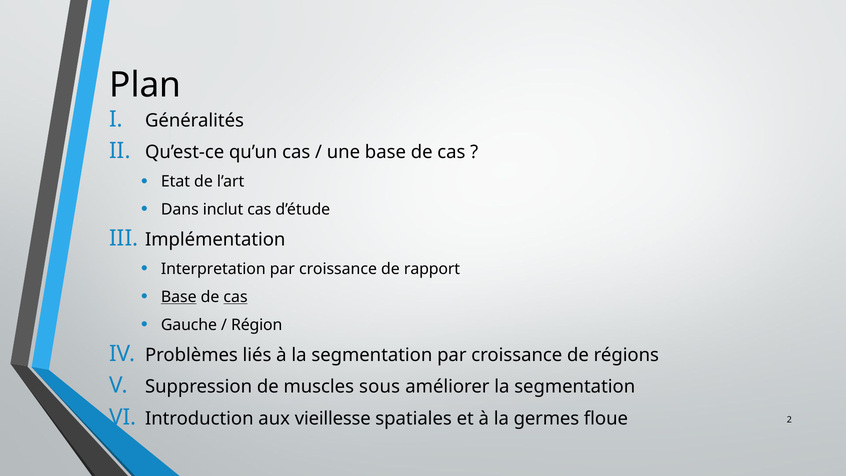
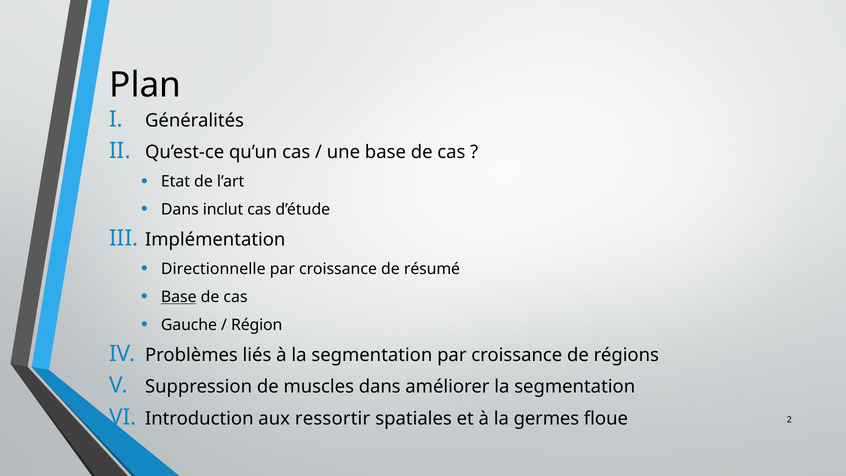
Interpretation: Interpretation -> Directionnelle (213, 269)
rapport: rapport -> résumé (432, 269)
cas underline: present -> none (236, 297)
muscles sous: sous -> dans (380, 387)
vieillesse: vieillesse -> ressortir (333, 418)
